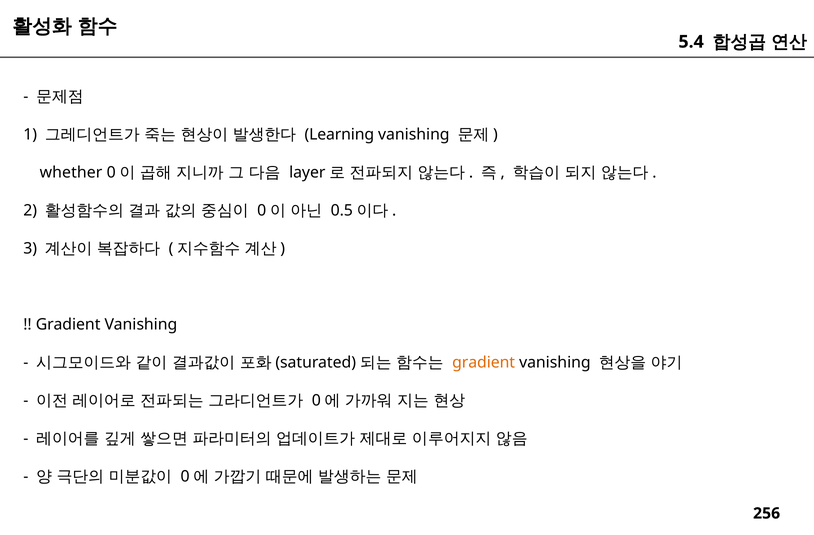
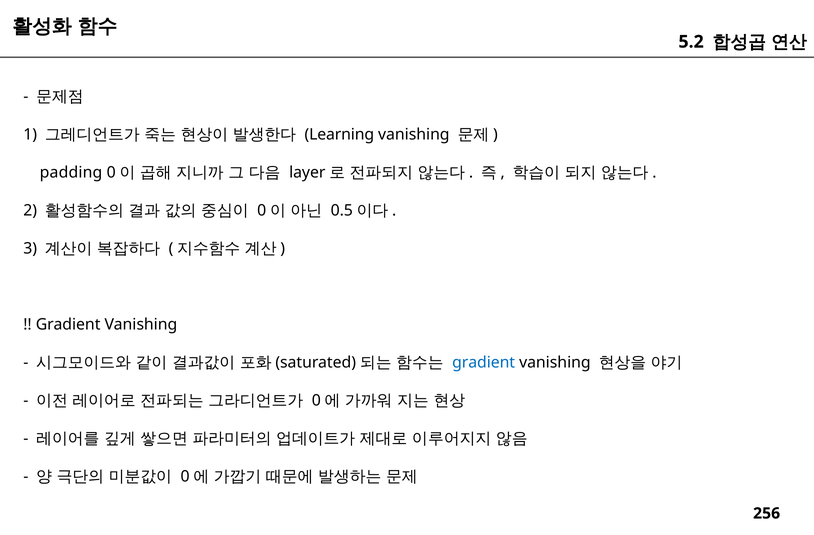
5.4: 5.4 -> 5.2 (691, 42)
whether: whether -> padding (71, 172)
gradient colour: orange -> blue (484, 362)
